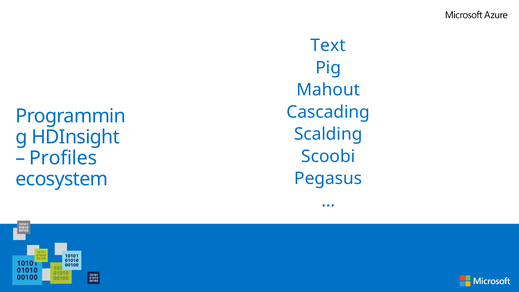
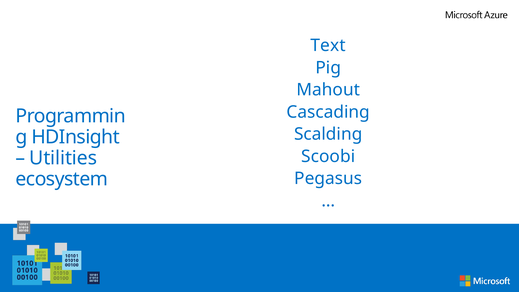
Profiles: Profiles -> Utilities (63, 158)
